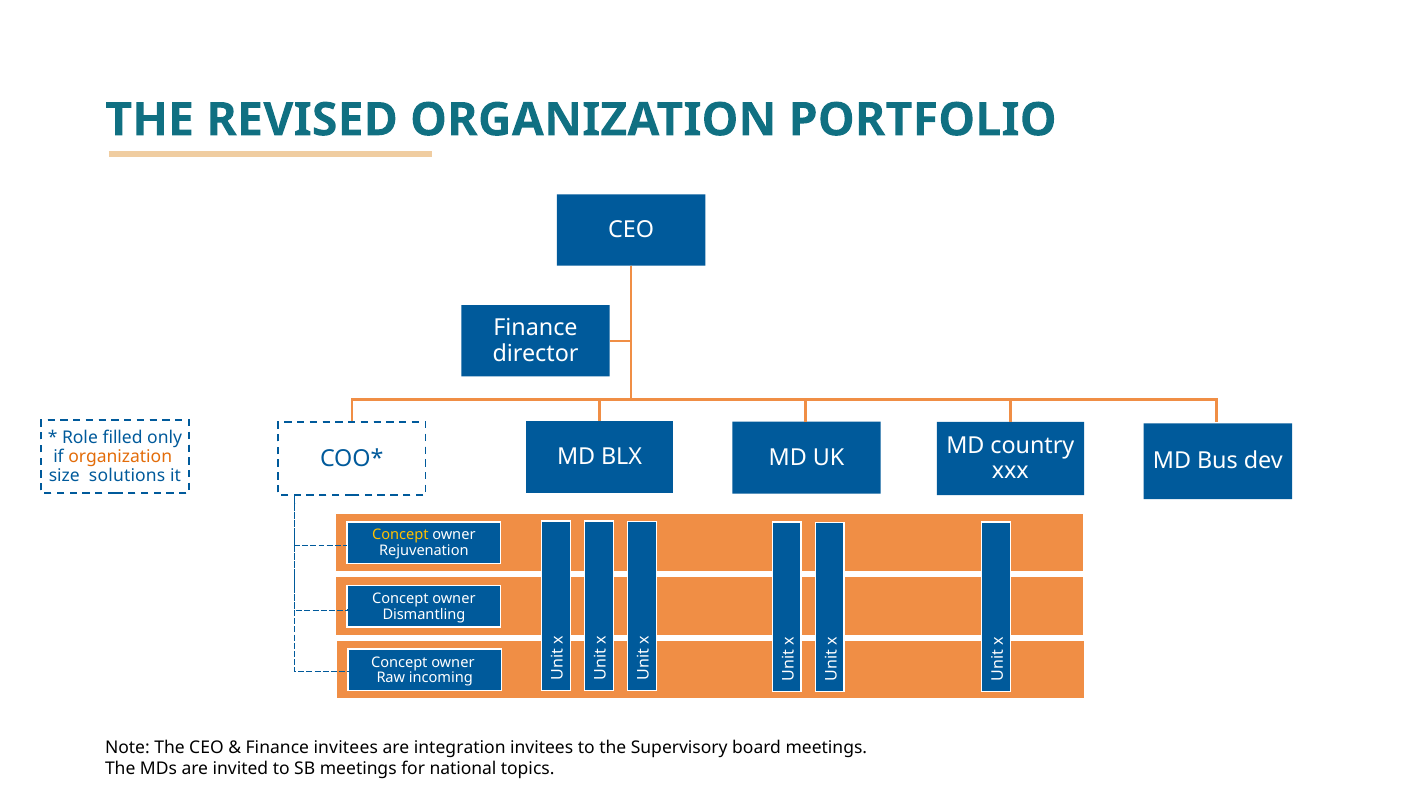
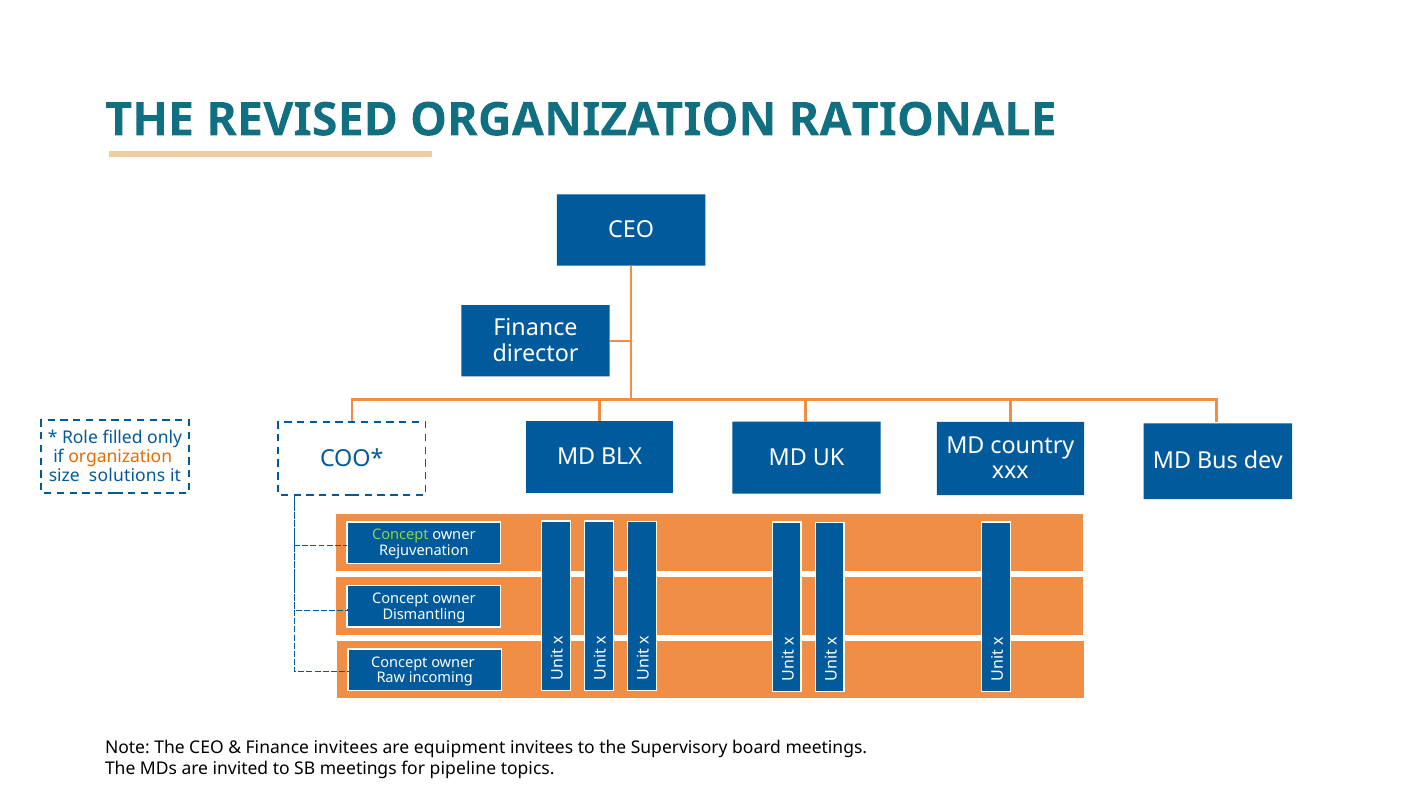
PORTFOLIO: PORTFOLIO -> RATIONALE (923, 120)
Concept colour: yellow -> light green (400, 535)
integration: integration -> equipment (460, 748)
national: national -> pipeline (463, 769)
